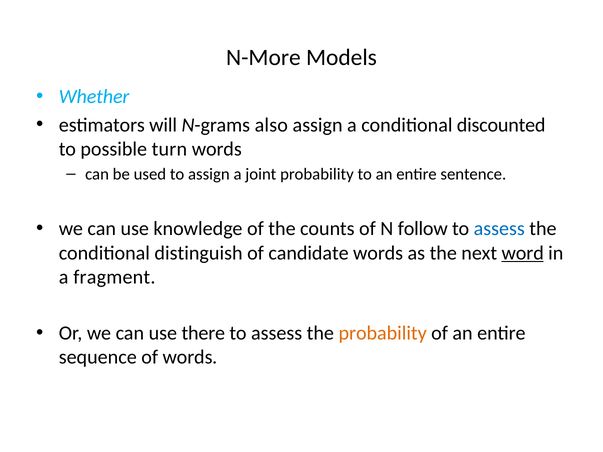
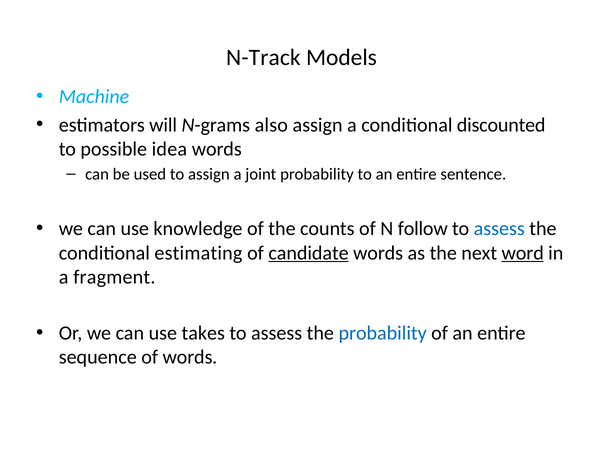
N-More: N-More -> N-Track (263, 57)
Whether: Whether -> Machine (94, 97)
turn: turn -> idea (169, 149)
distinguish: distinguish -> estimating (198, 253)
candidate underline: none -> present (309, 253)
there: there -> takes (203, 333)
probability colour: orange -> blue (383, 333)
